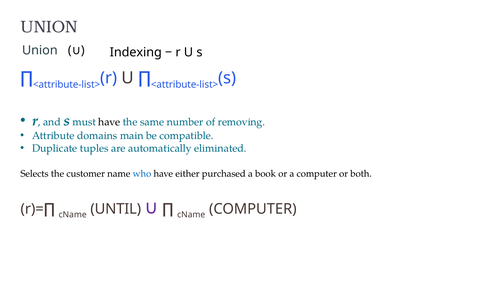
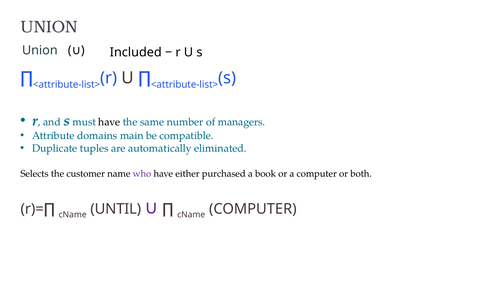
Indexing: Indexing -> Included (136, 52)
removing: removing -> managers (242, 122)
who colour: blue -> purple (142, 173)
